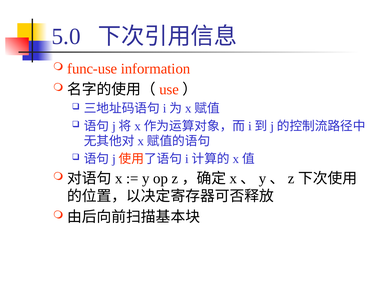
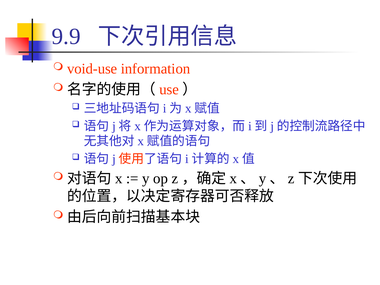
5.0: 5.0 -> 9.9 (66, 36)
func-use: func-use -> void-use (92, 69)
